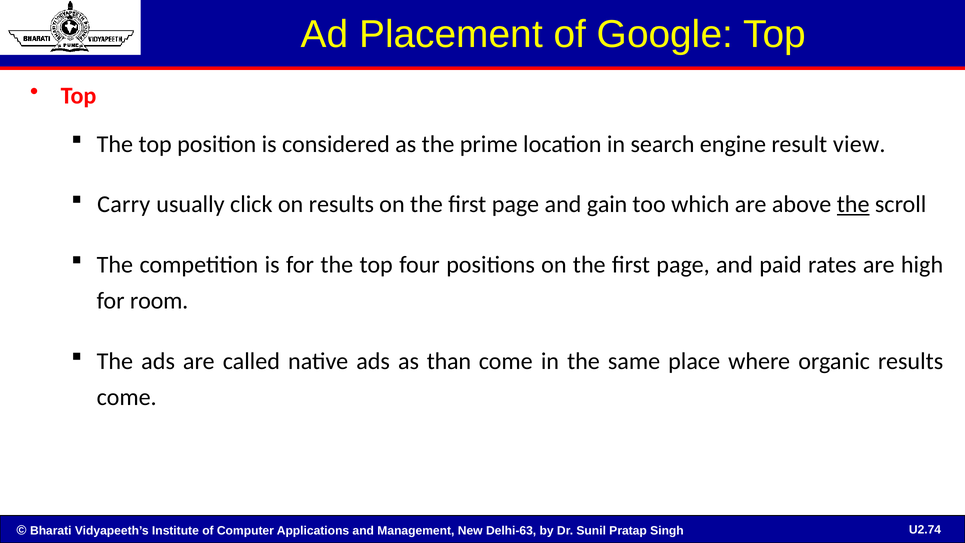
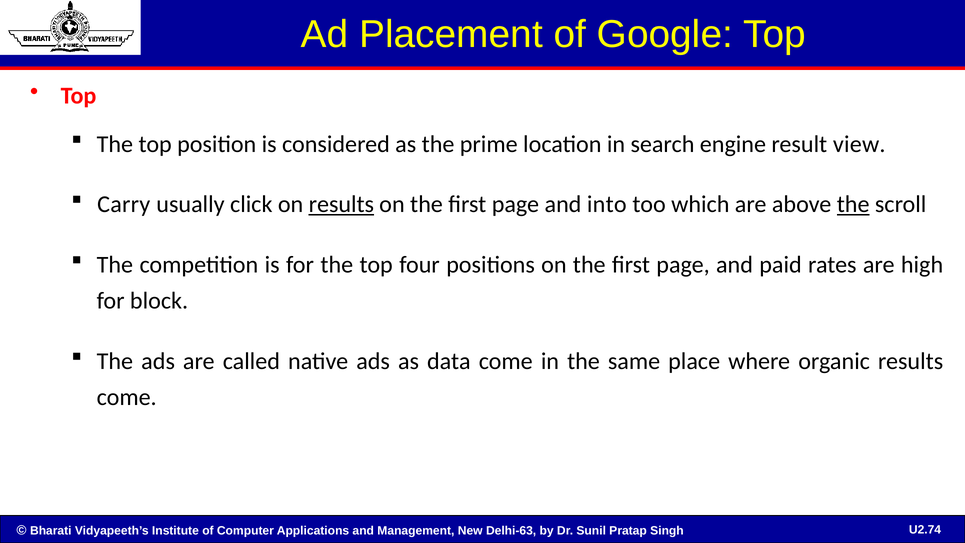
results underline: none -> present (341, 204)
gain: gain -> into (607, 204)
room: room -> block (159, 301)
than: than -> data (449, 361)
